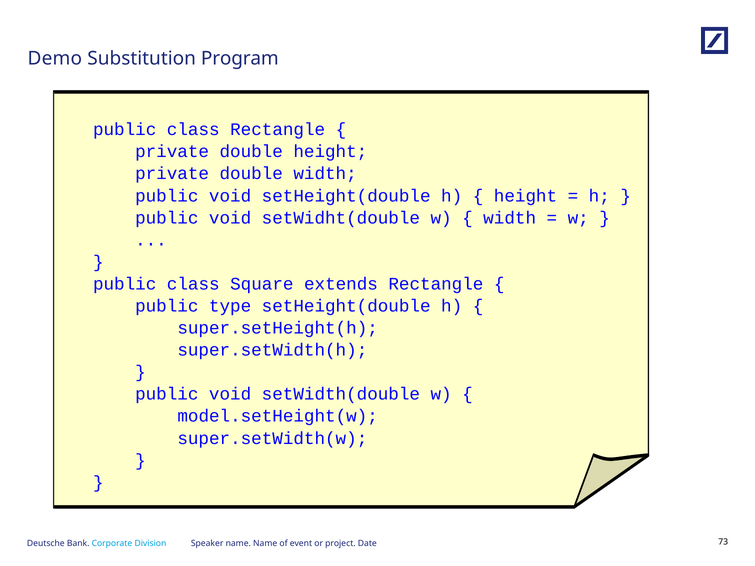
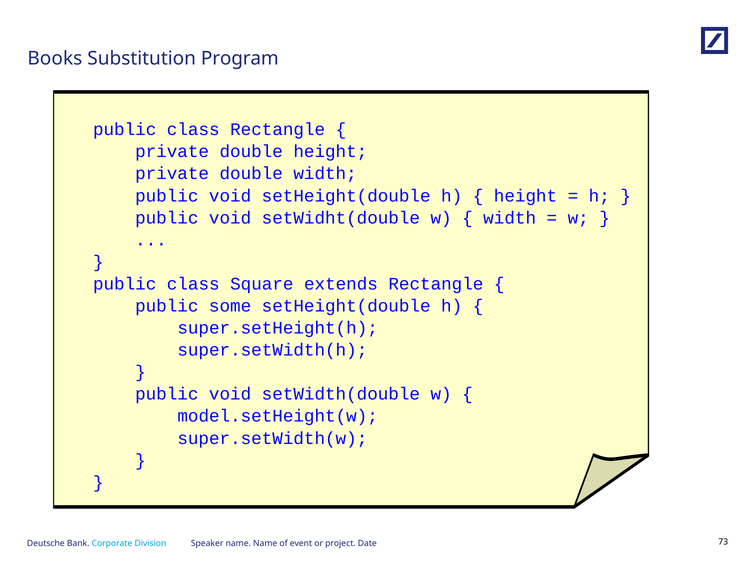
Demo: Demo -> Books (55, 59)
type: type -> some (230, 306)
